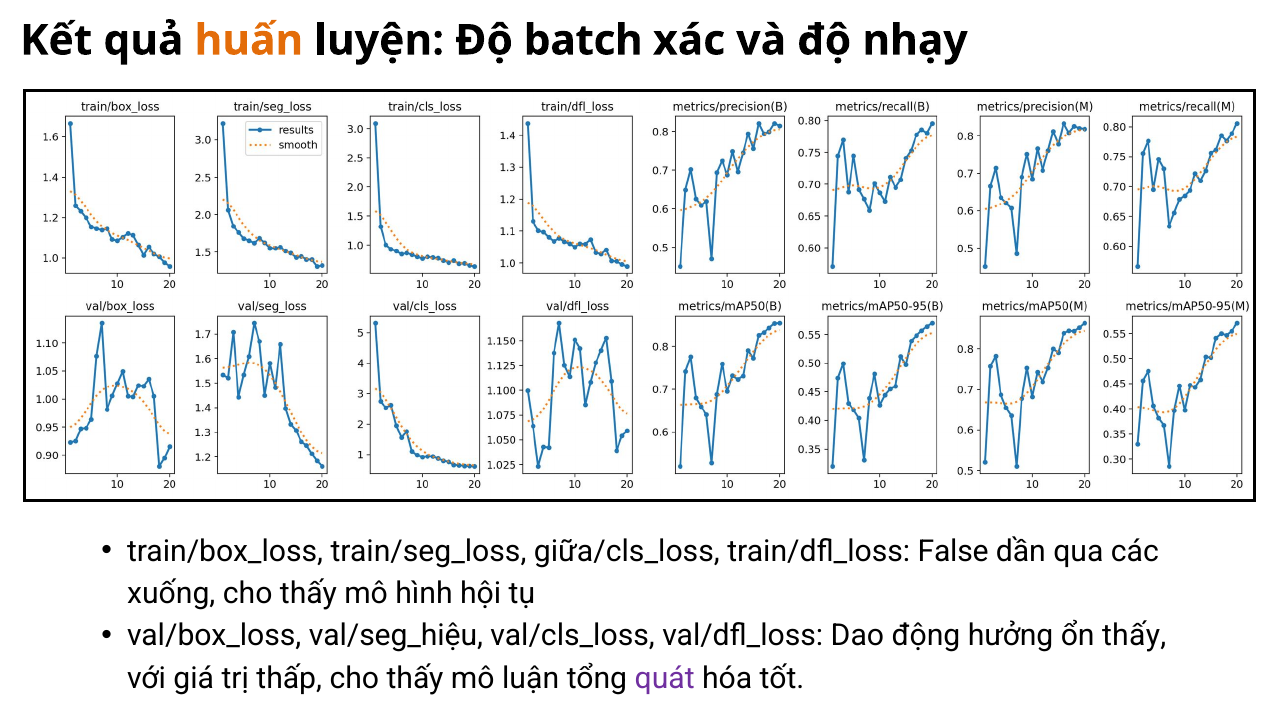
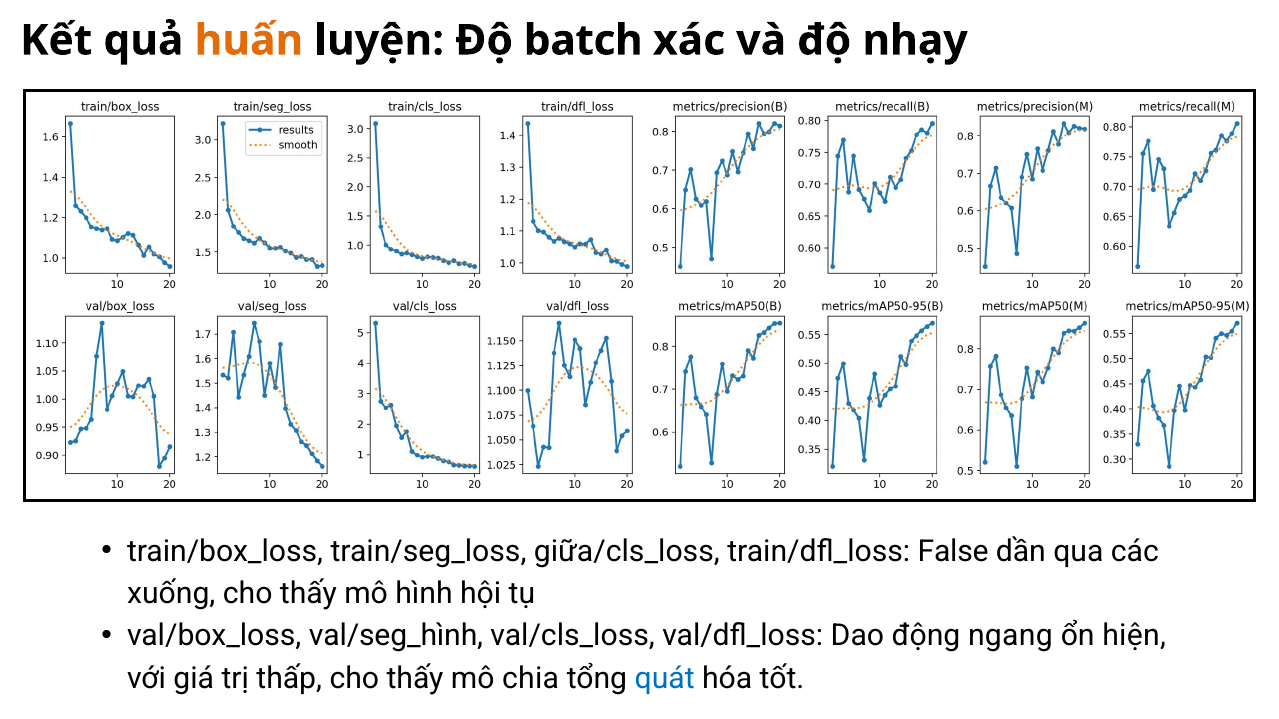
val/seg_hiệu: val/seg_hiệu -> val/seg_hình (396, 636)
hưởng: hưởng -> ngang (1010, 636)
ổn thấy: thấy -> hiện (1134, 636)
luận: luận -> chia (531, 678)
quát colour: purple -> blue (665, 678)
